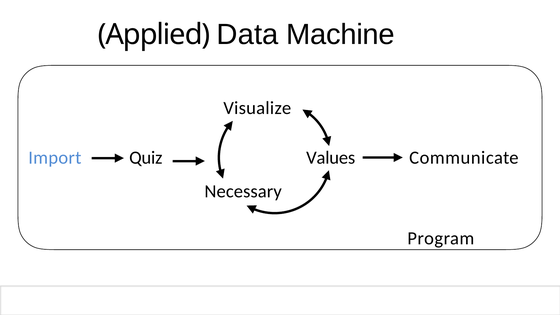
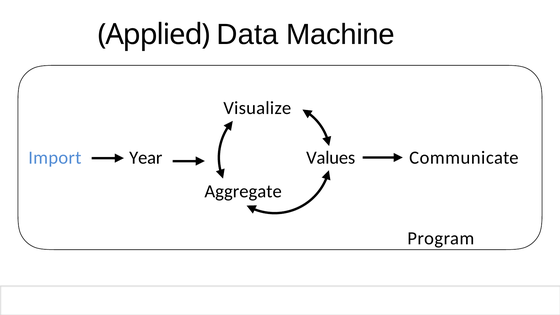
Quiz: Quiz -> Year (146, 158)
Necessary: Necessary -> Aggregate (243, 191)
